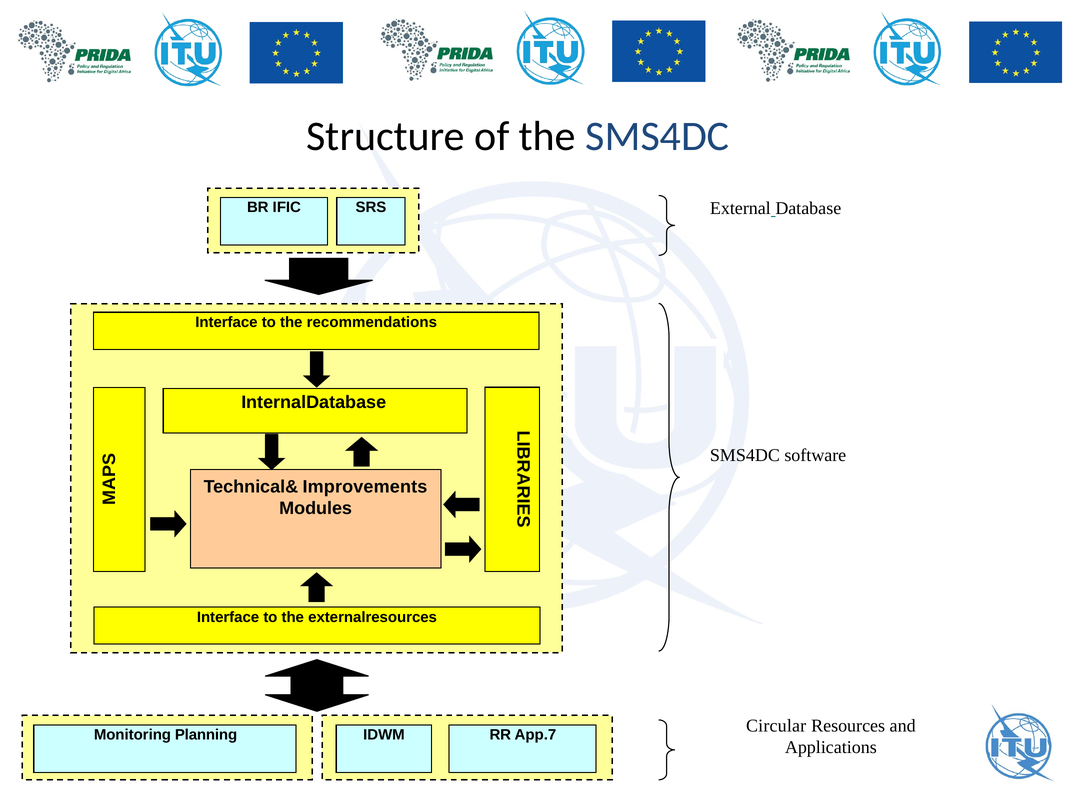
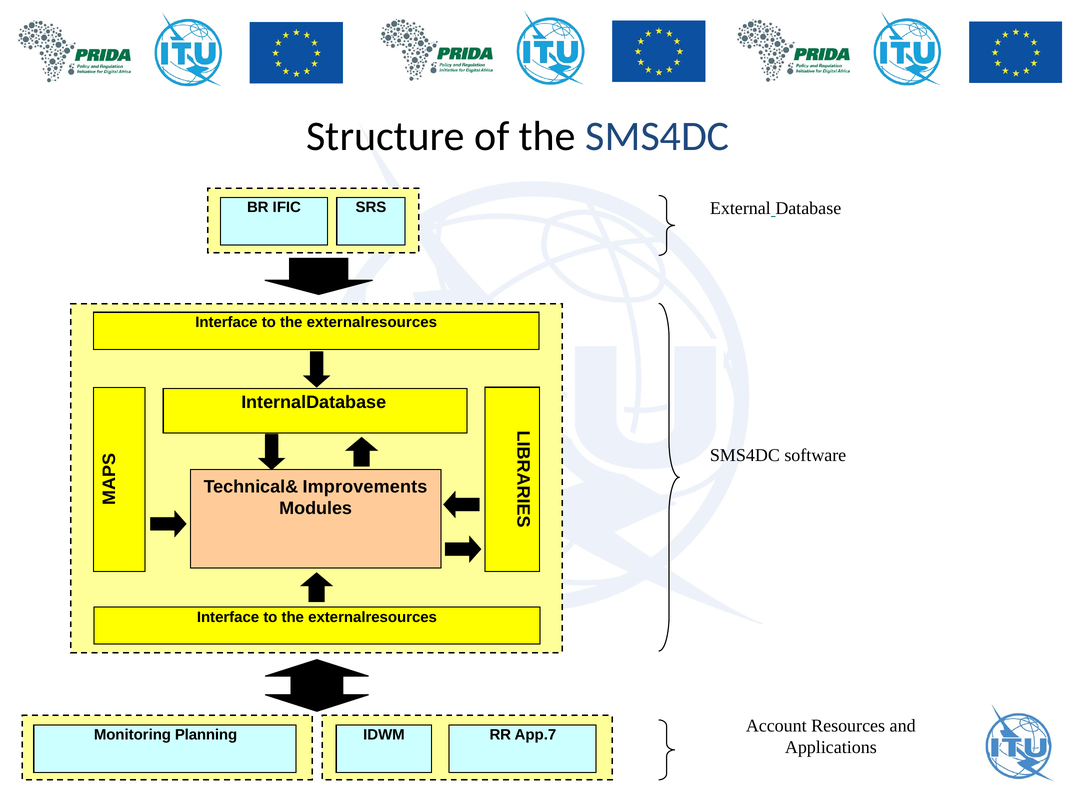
recommendations: recommendations -> externalresources (372, 323)
Circular: Circular -> Account (776, 726)
